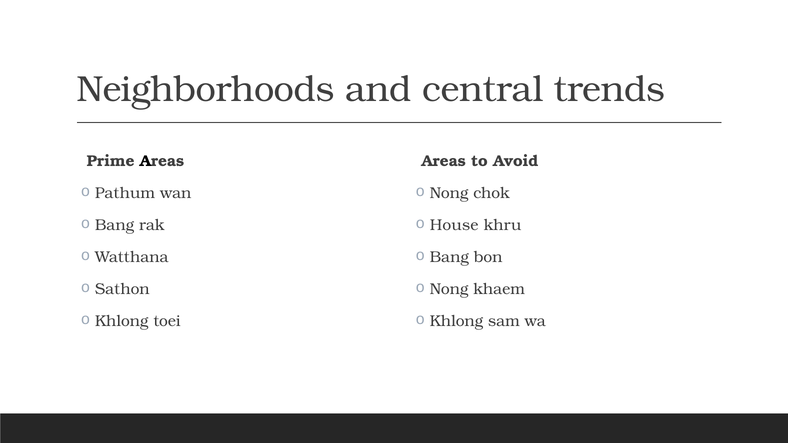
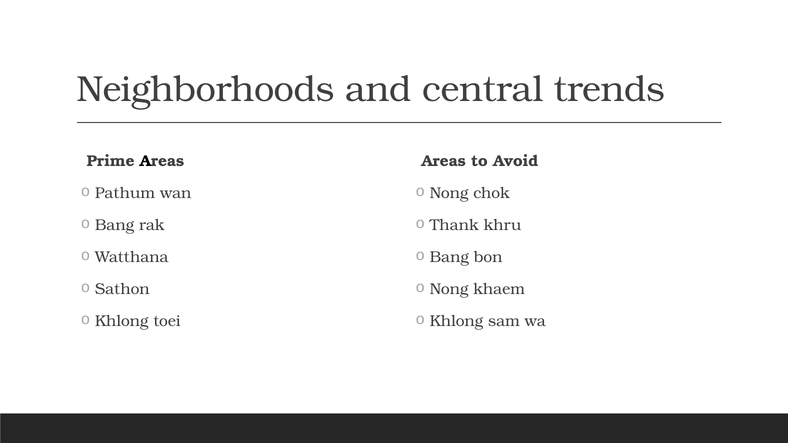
House: House -> Thank (454, 225)
